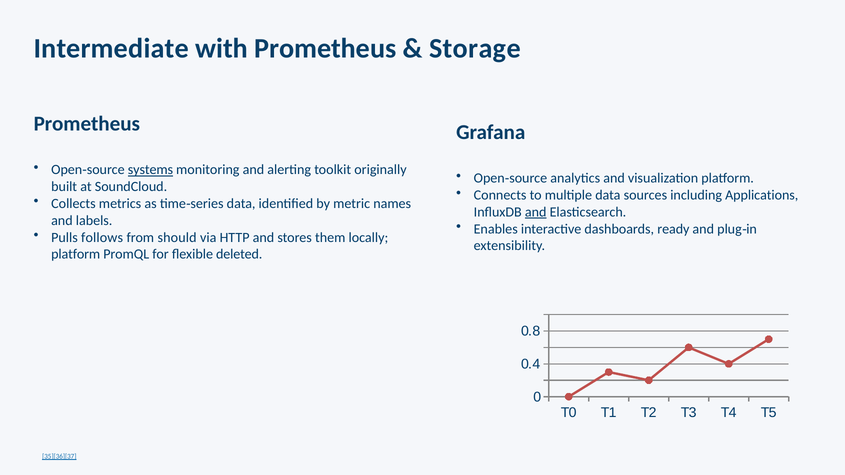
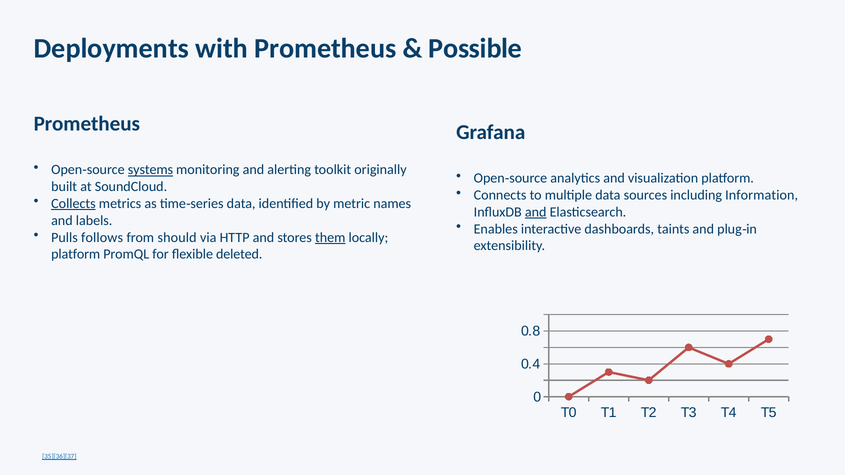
Intermediate: Intermediate -> Deployments (111, 48)
Storage: Storage -> Possible (475, 48)
Applications: Applications -> Information (762, 195)
Collects underline: none -> present (73, 204)
ready: ready -> taints (673, 229)
them underline: none -> present (330, 238)
